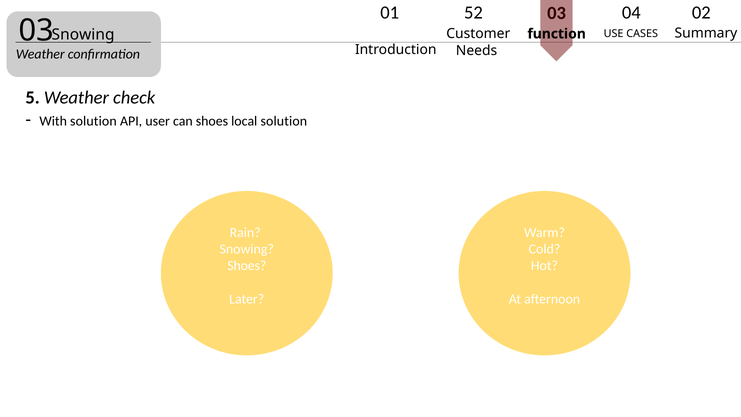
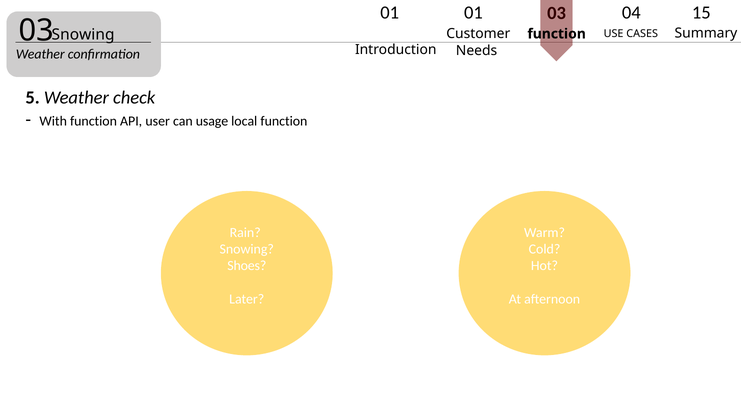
01 52: 52 -> 01 (473, 13)
02: 02 -> 15 (701, 13)
With solution: solution -> function (93, 121)
can shoes: shoes -> usage (212, 121)
local solution: solution -> function (284, 121)
